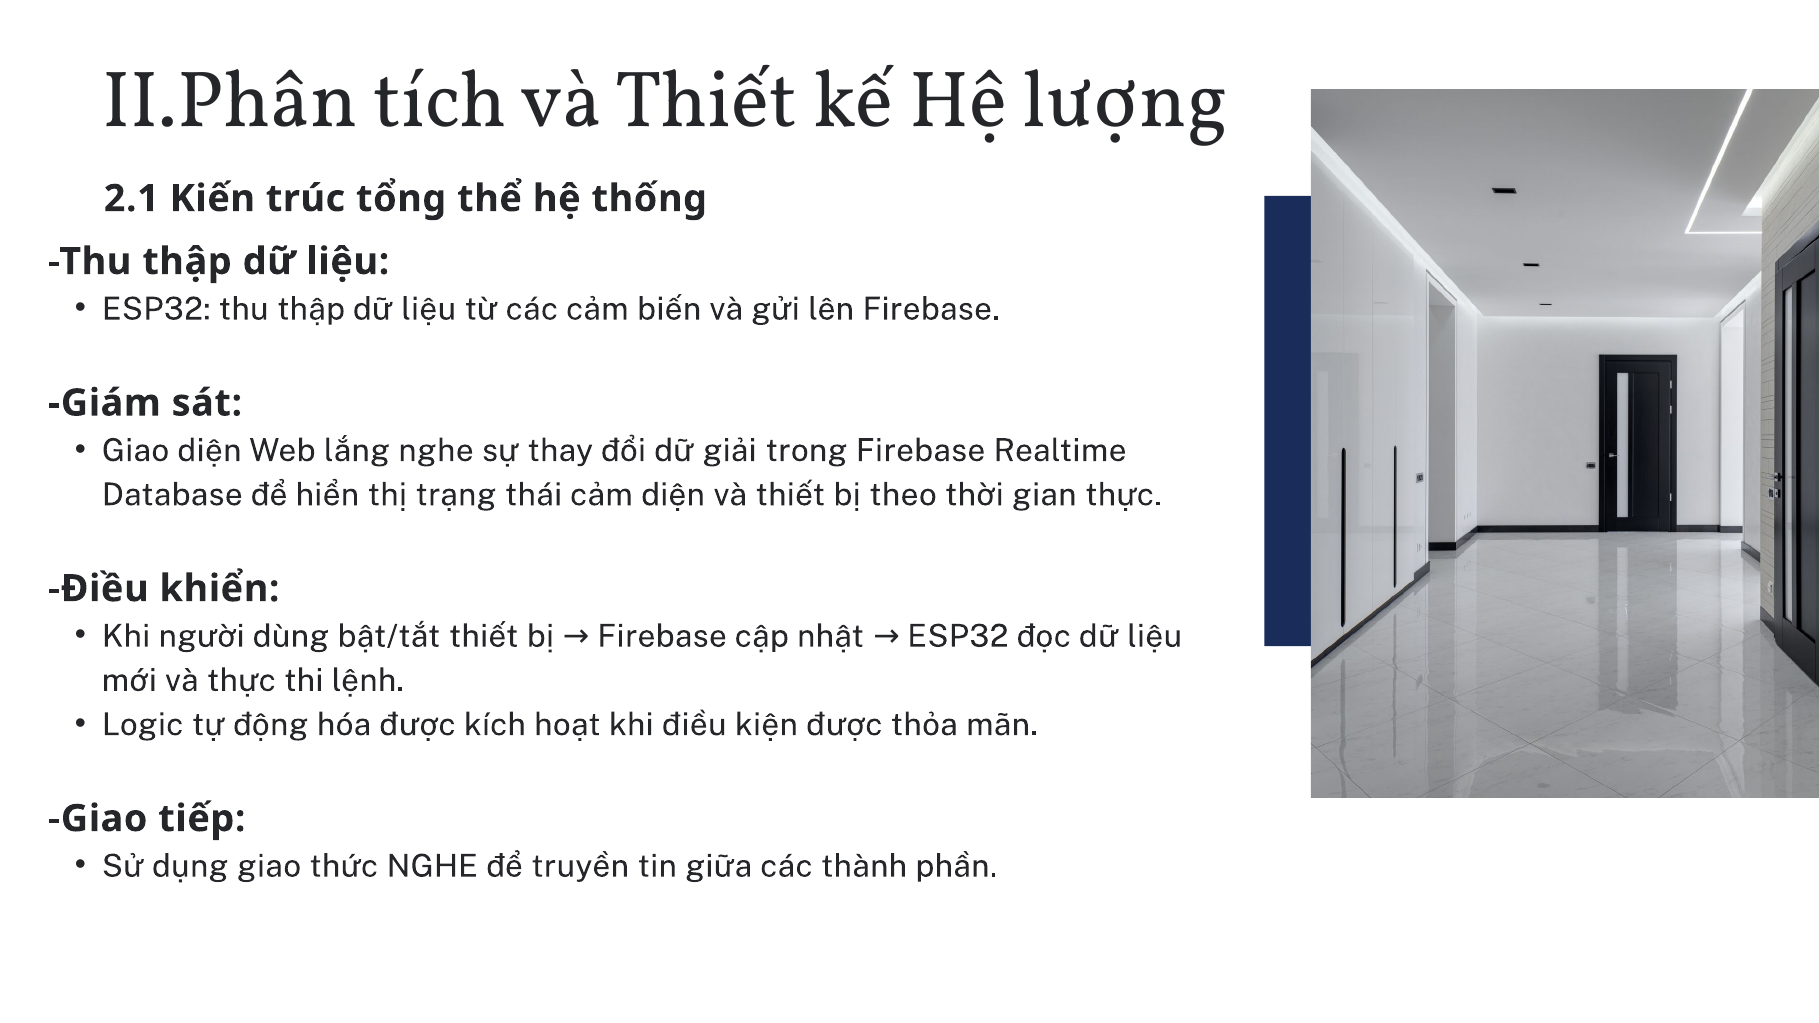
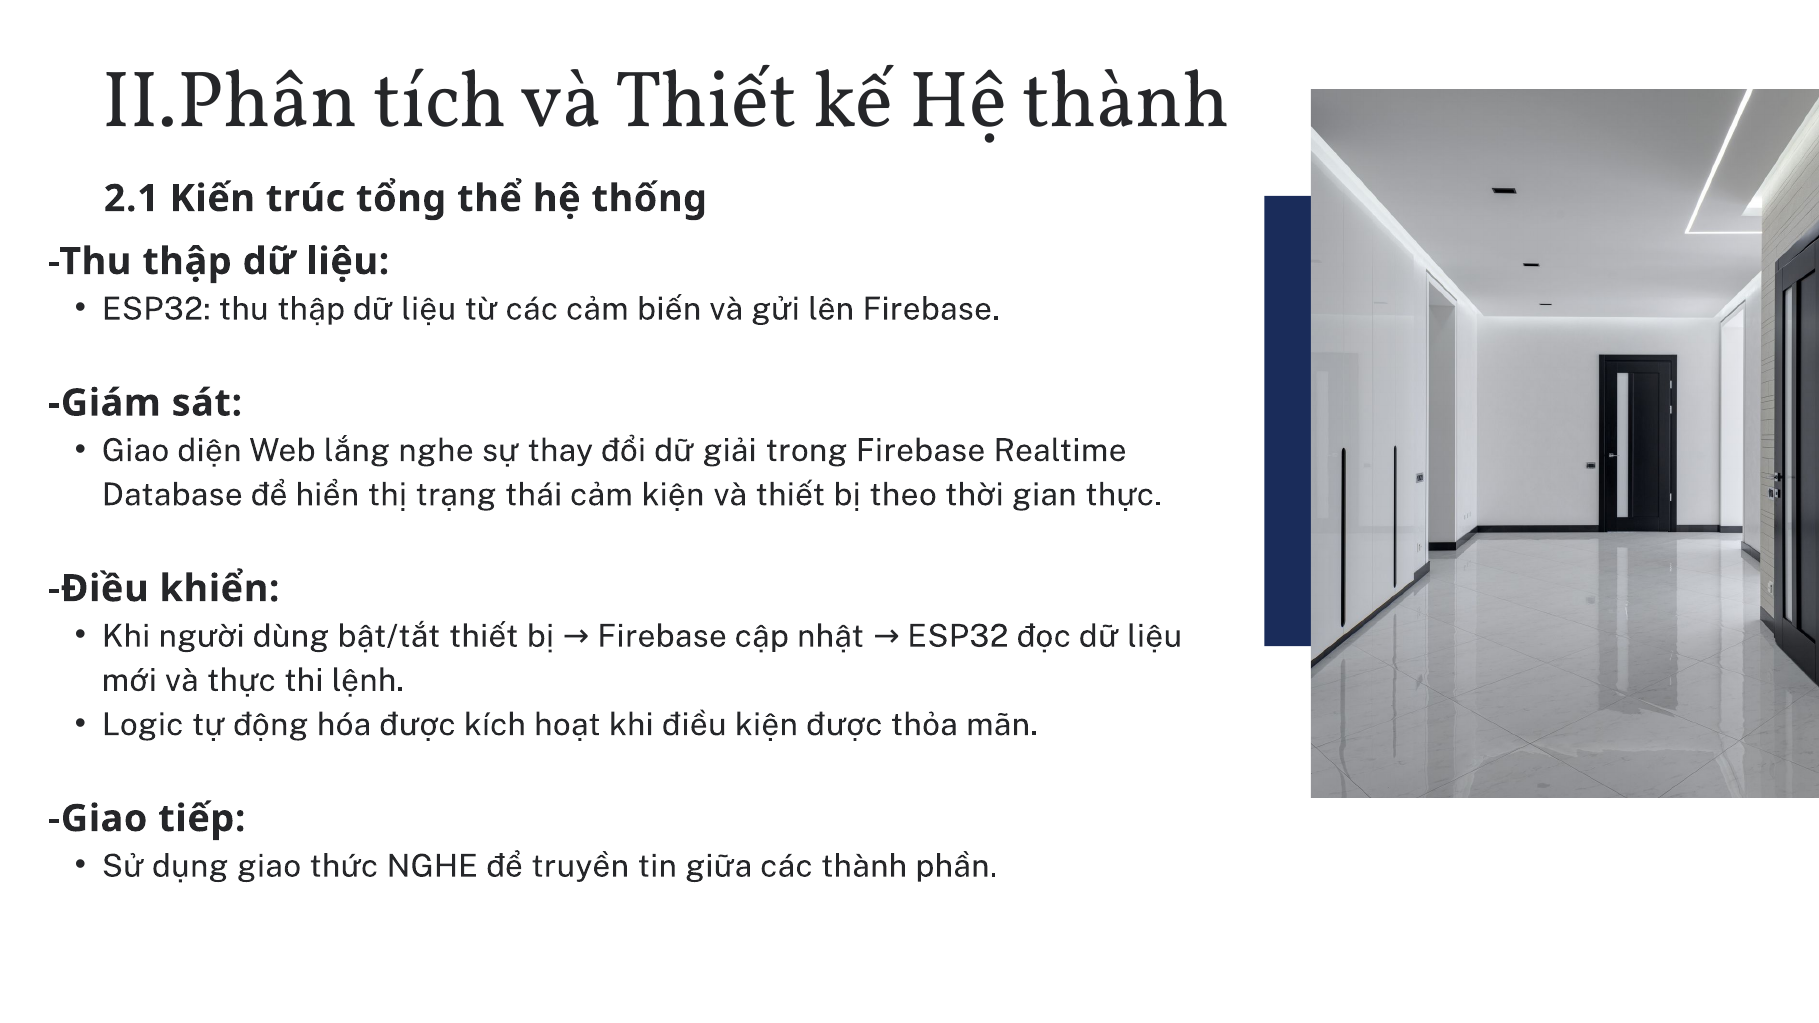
Hệ lượng: lượng -> thành (1126, 100)
cảm diện: diện -> kiện (673, 495)
